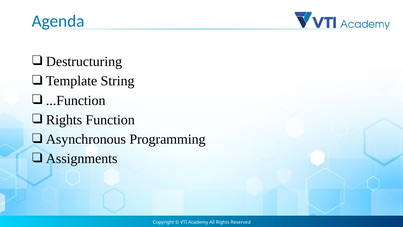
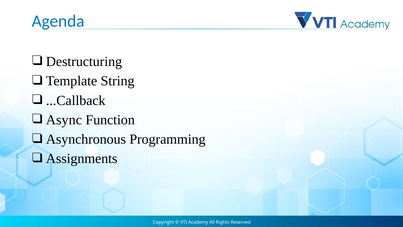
...Function: ...Function -> ...Callback (76, 100)
Rights: Rights -> Async (64, 120)
